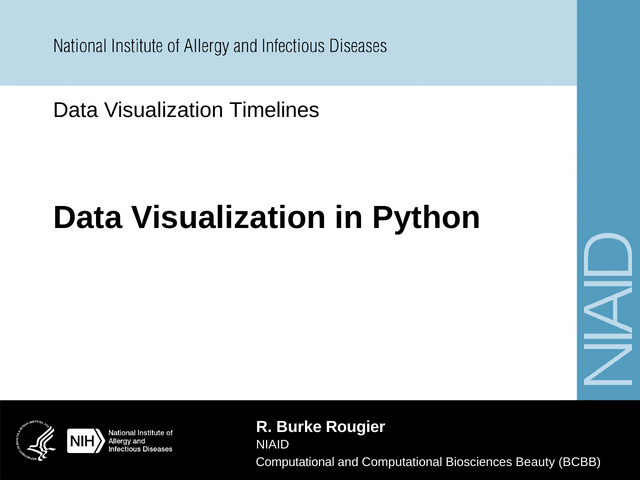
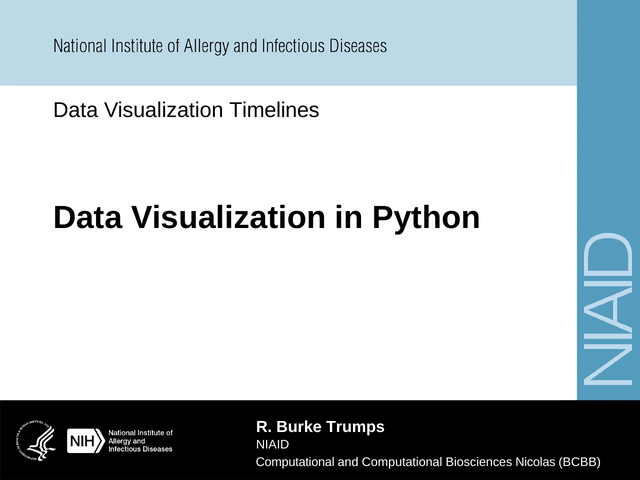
Rougier: Rougier -> Trumps (355, 427)
Beauty: Beauty -> Nicolas (535, 462)
